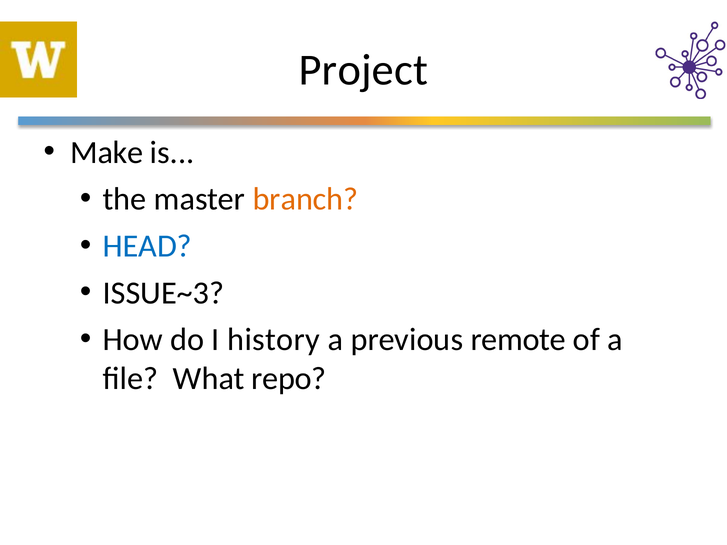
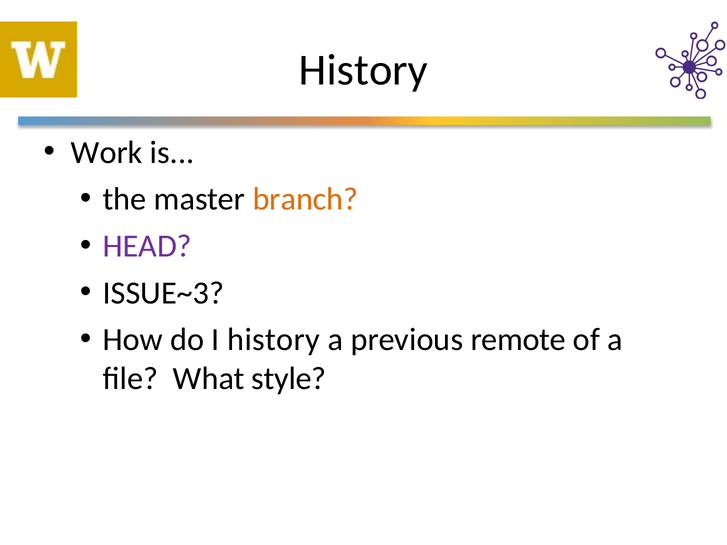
Project: Project -> History (363, 70)
Make: Make -> Work (107, 153)
HEAD colour: blue -> purple (147, 246)
repo: repo -> style (289, 379)
